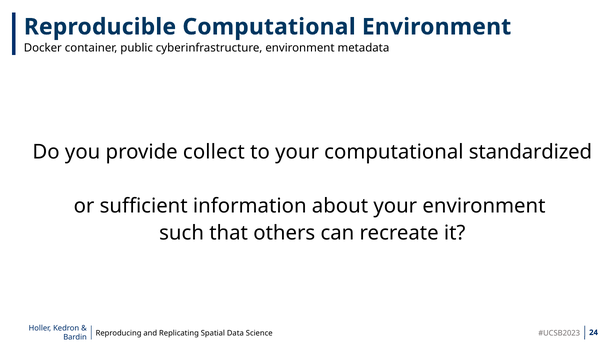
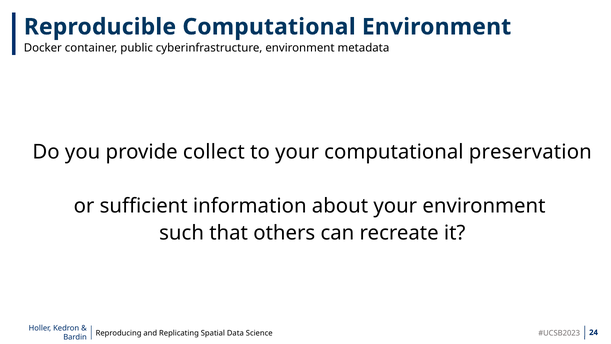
standardized: standardized -> preservation (530, 152)
